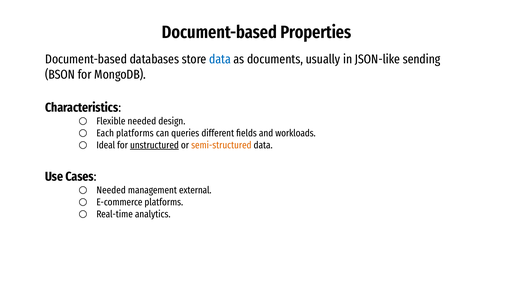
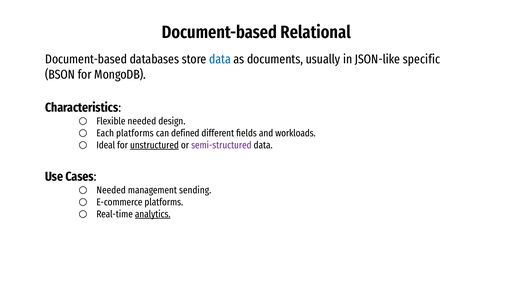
Properties: Properties -> Relational (316, 32)
sending: sending -> specific (421, 59)
queries: queries -> defined (185, 133)
semi-structured colour: orange -> purple (221, 145)
external: external -> sending (195, 191)
analytics underline: none -> present (153, 215)
